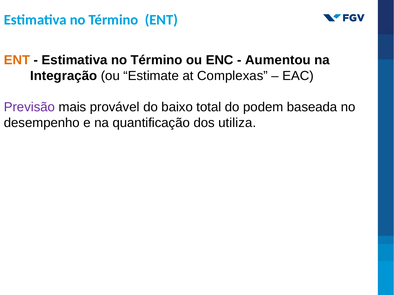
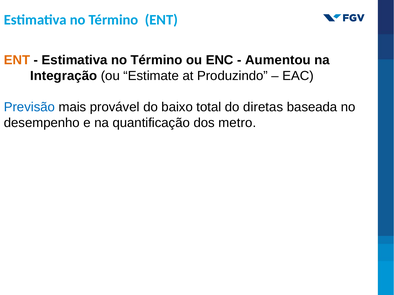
Complexas: Complexas -> Produzindo (232, 76)
Previsão colour: purple -> blue (29, 107)
podem: podem -> diretas (263, 107)
utiliza: utiliza -> metro (237, 123)
